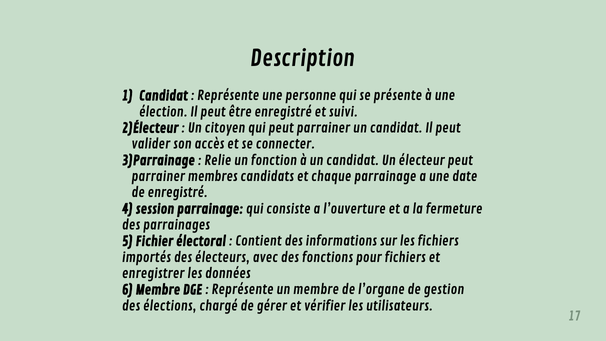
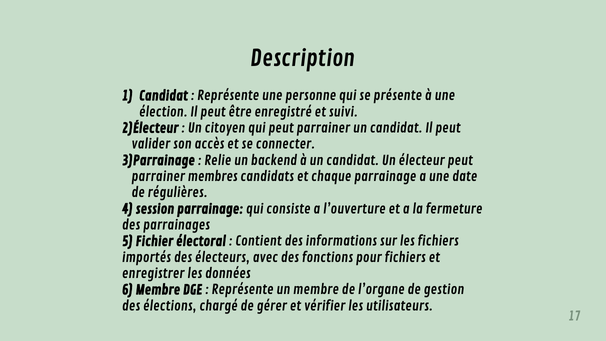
fonction: fonction -> backend (274, 161)
de enregistré: enregistré -> régulières (178, 193)
